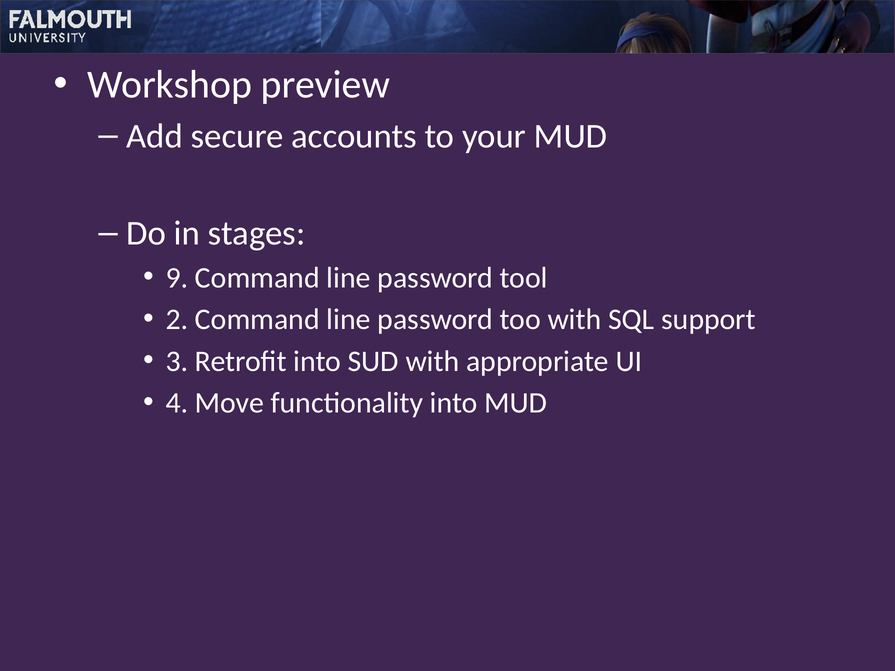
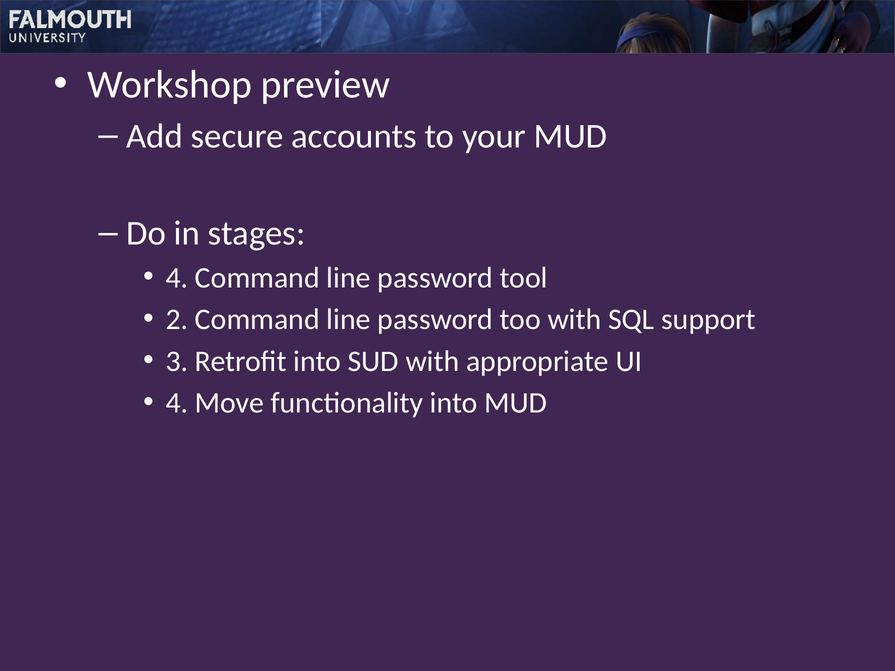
9: 9 -> 4 (177, 278)
